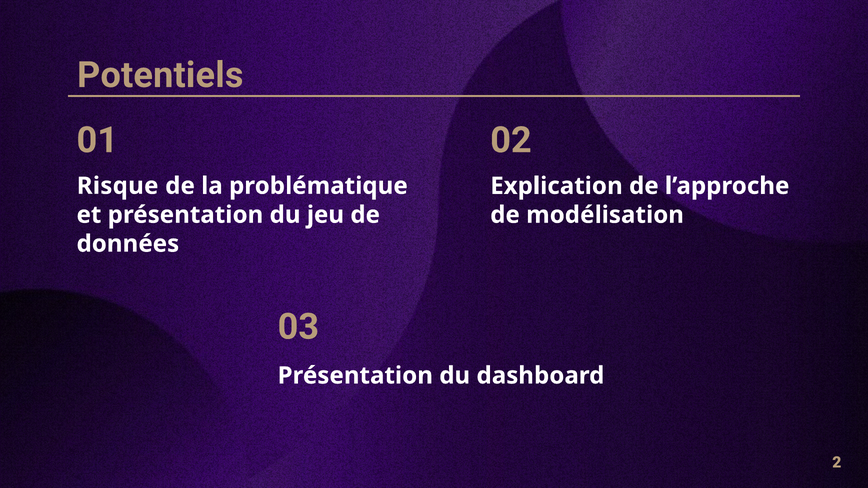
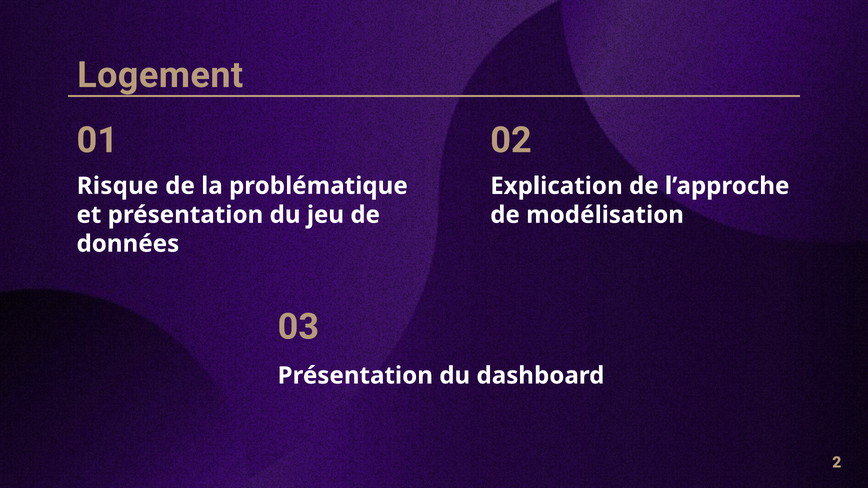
Potentiels: Potentiels -> Logement (160, 75)
